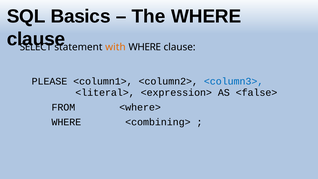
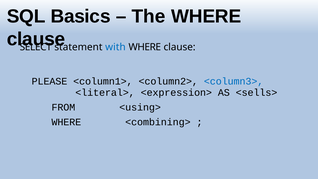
with colour: orange -> blue (115, 47)
<false>: <false> -> <sells> (257, 93)
<where>: <where> -> <using> (140, 107)
